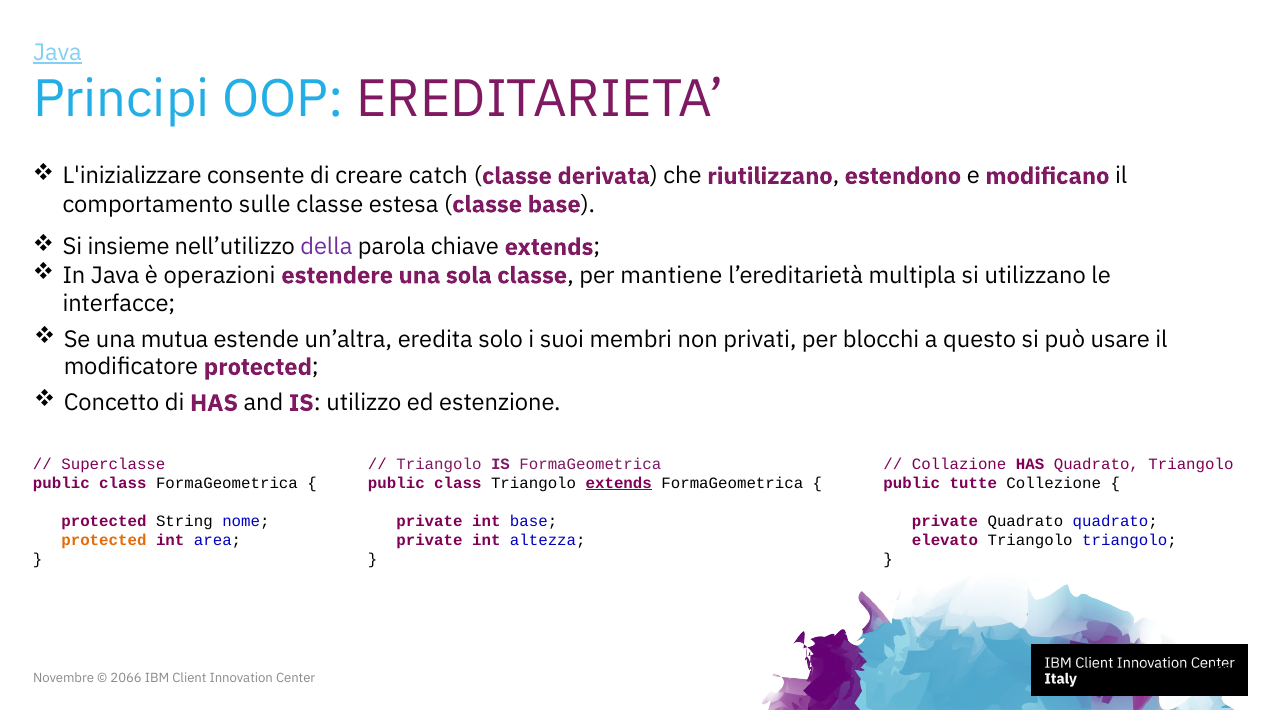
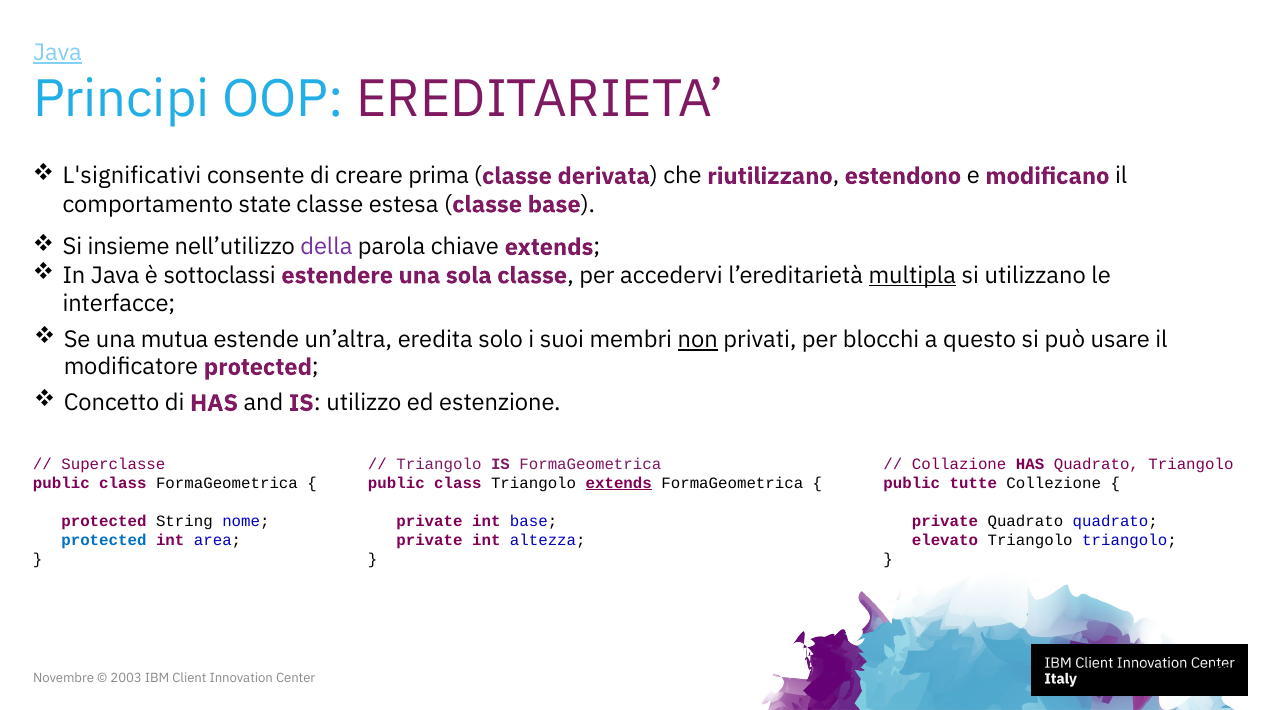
L'inizializzare: L'inizializzare -> L'significativi (132, 176)
catch: catch -> prima (439, 176)
sulle: sulle -> state (265, 204)
operazioni: operazioni -> sottoclassi (220, 275)
mantiene: mantiene -> accedervi (671, 275)
multipla underline: none -> present (912, 275)
non underline: none -> present (698, 340)
protected colour: orange -> blue (104, 540)
2066: 2066 -> 2003 (126, 678)
